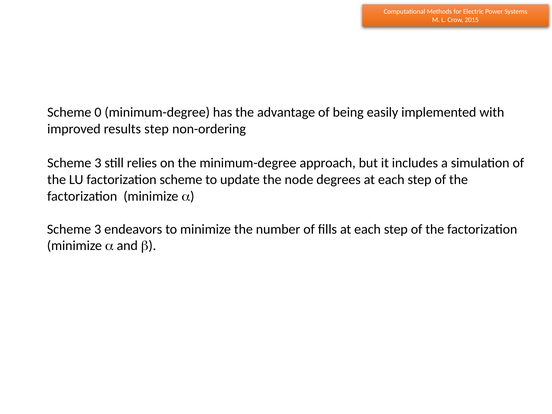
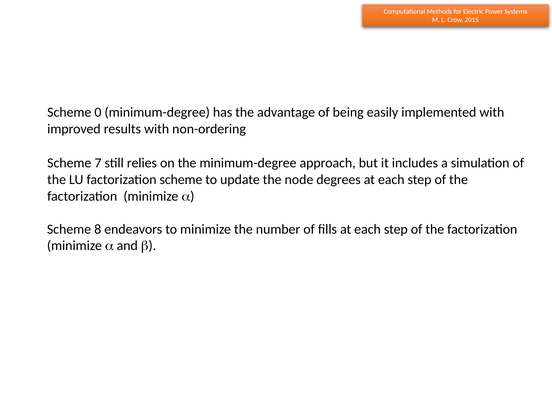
results step: step -> with (157, 129)
3: 3 -> 7 (98, 163)
3: 3 -> 8 (98, 229)
